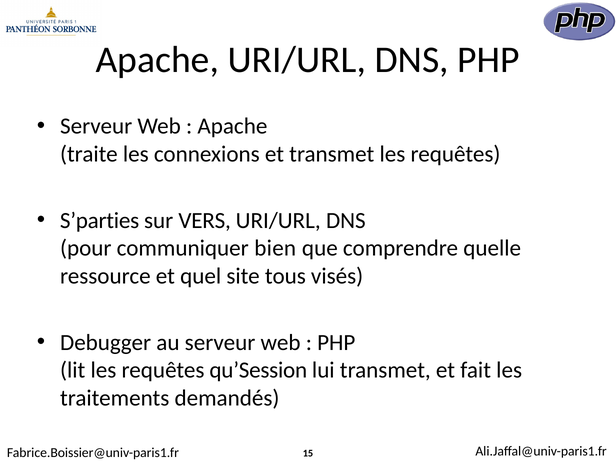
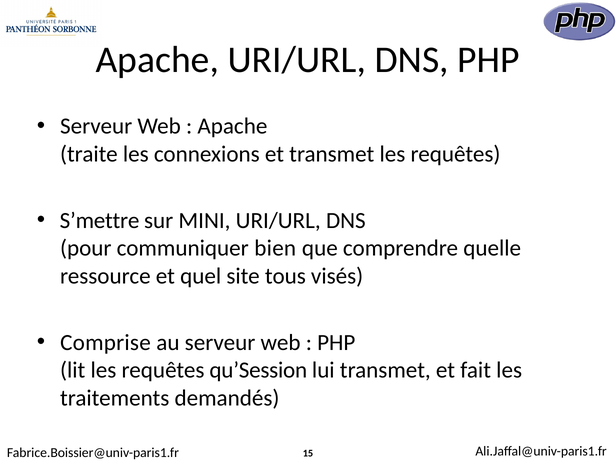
S’parties: S’parties -> S’mettre (100, 221)
VERS: VERS -> MINI (204, 221)
Debugger: Debugger -> Comprise (105, 342)
